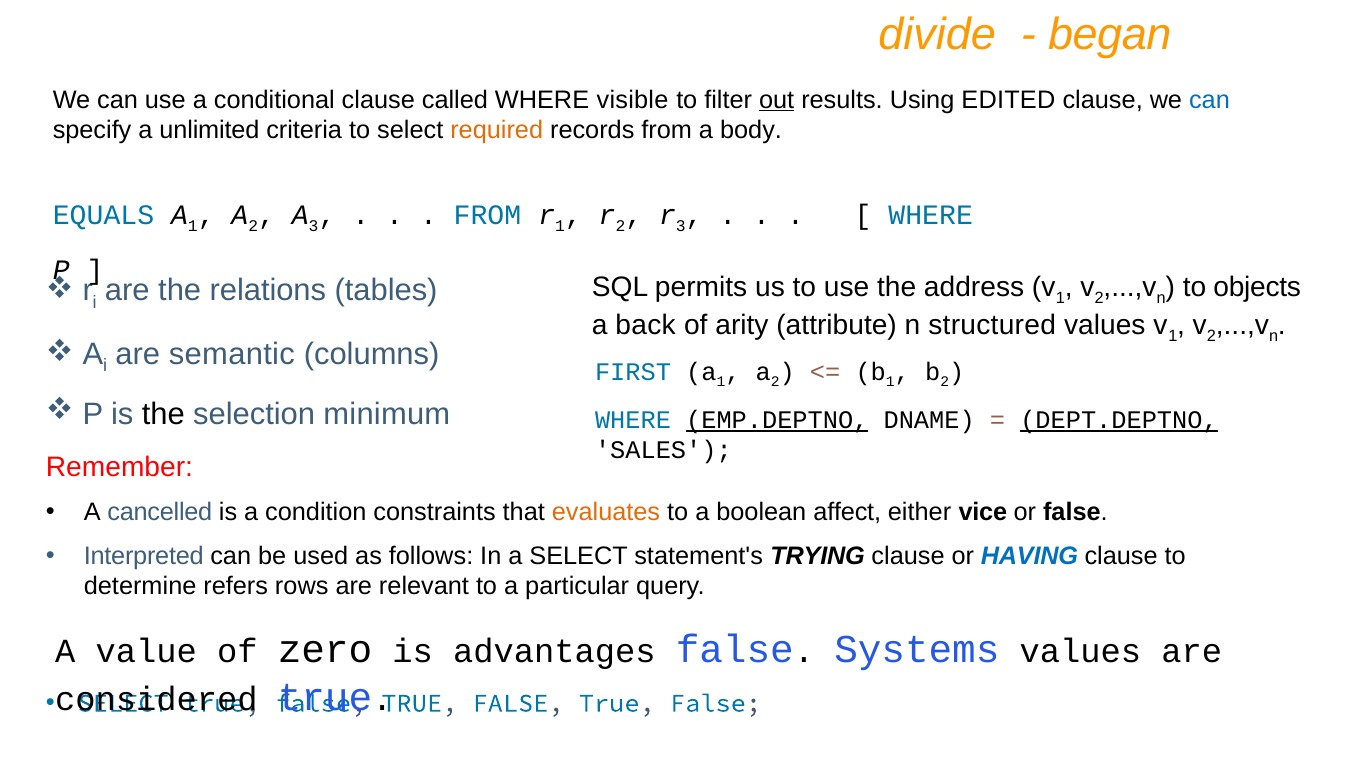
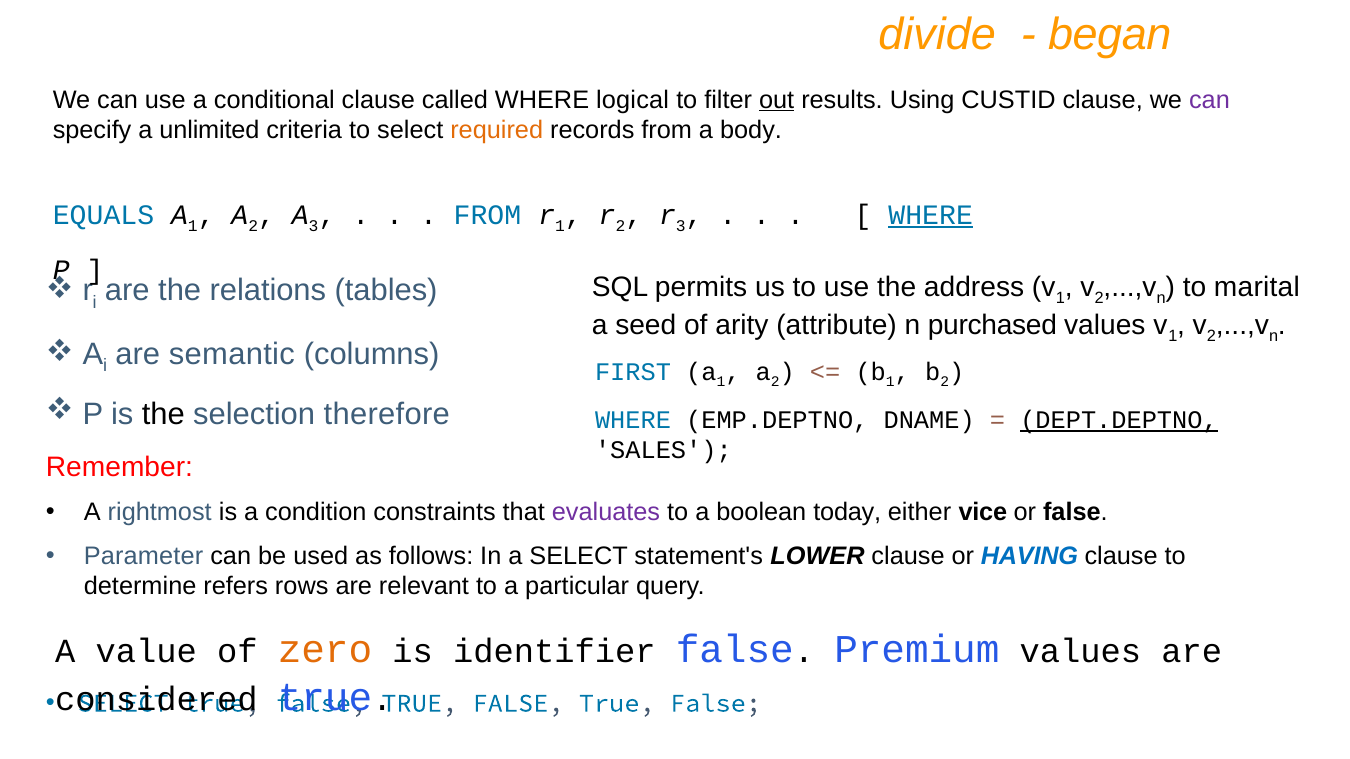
visible: visible -> logical (633, 100)
EDITED: EDITED -> CUSTID (1008, 100)
can colour: blue -> purple (1209, 100)
WHERE underline: none -> present (931, 215)
objects: objects -> marital (1257, 287)
back: back -> seed (646, 326)
structured: structured -> purchased (992, 326)
minimum: minimum -> therefore (387, 415)
EMP.DEPTNO underline: present -> none (777, 420)
cancelled: cancelled -> rightmost (160, 513)
evaluates colour: orange -> purple (606, 513)
affect: affect -> today (847, 513)
Interpreted: Interpreted -> Parameter (144, 556)
TRYING: TRYING -> LOWER (817, 556)
zero colour: black -> orange (325, 650)
advantages: advantages -> identifier (554, 652)
Systems: Systems -> Premium (917, 650)
